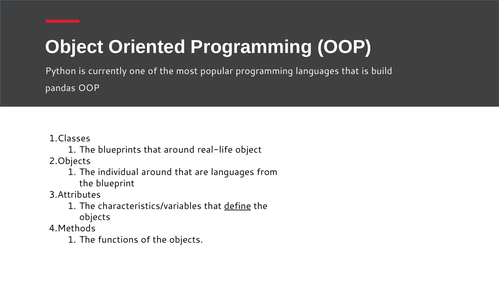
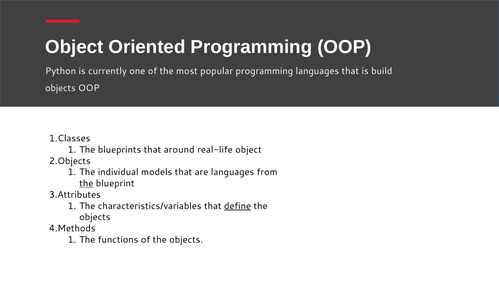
pandas: pandas -> objects (60, 88)
individual around: around -> models (157, 172)
the underline: none -> present (86, 183)
